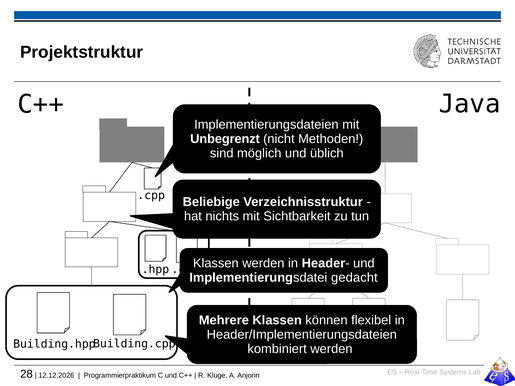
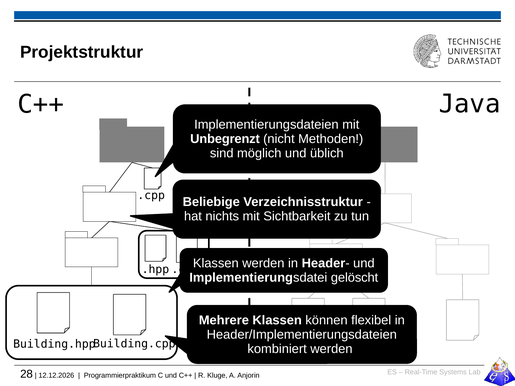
gedacht: gedacht -> gelöscht (355, 278)
